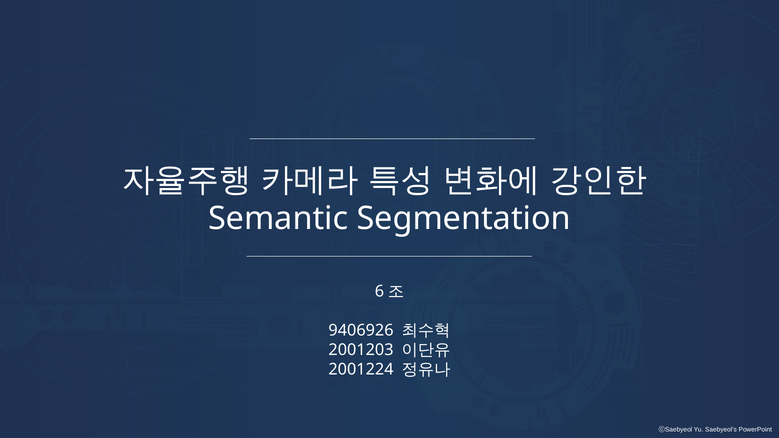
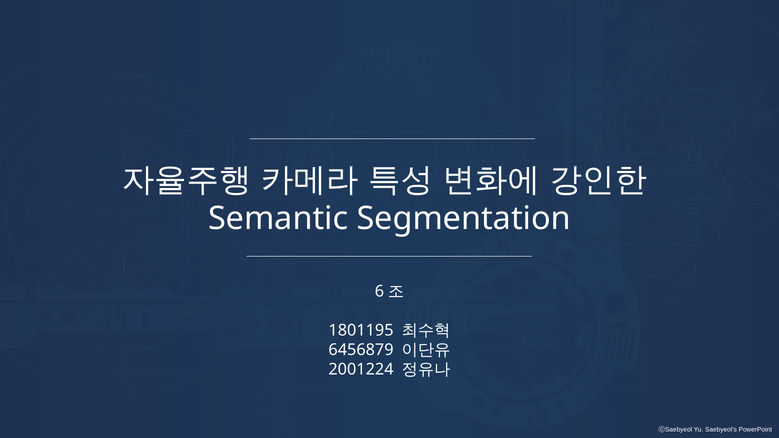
9406926: 9406926 -> 1801195 (361, 330)
2001203: 2001203 -> 6456879 (361, 350)
